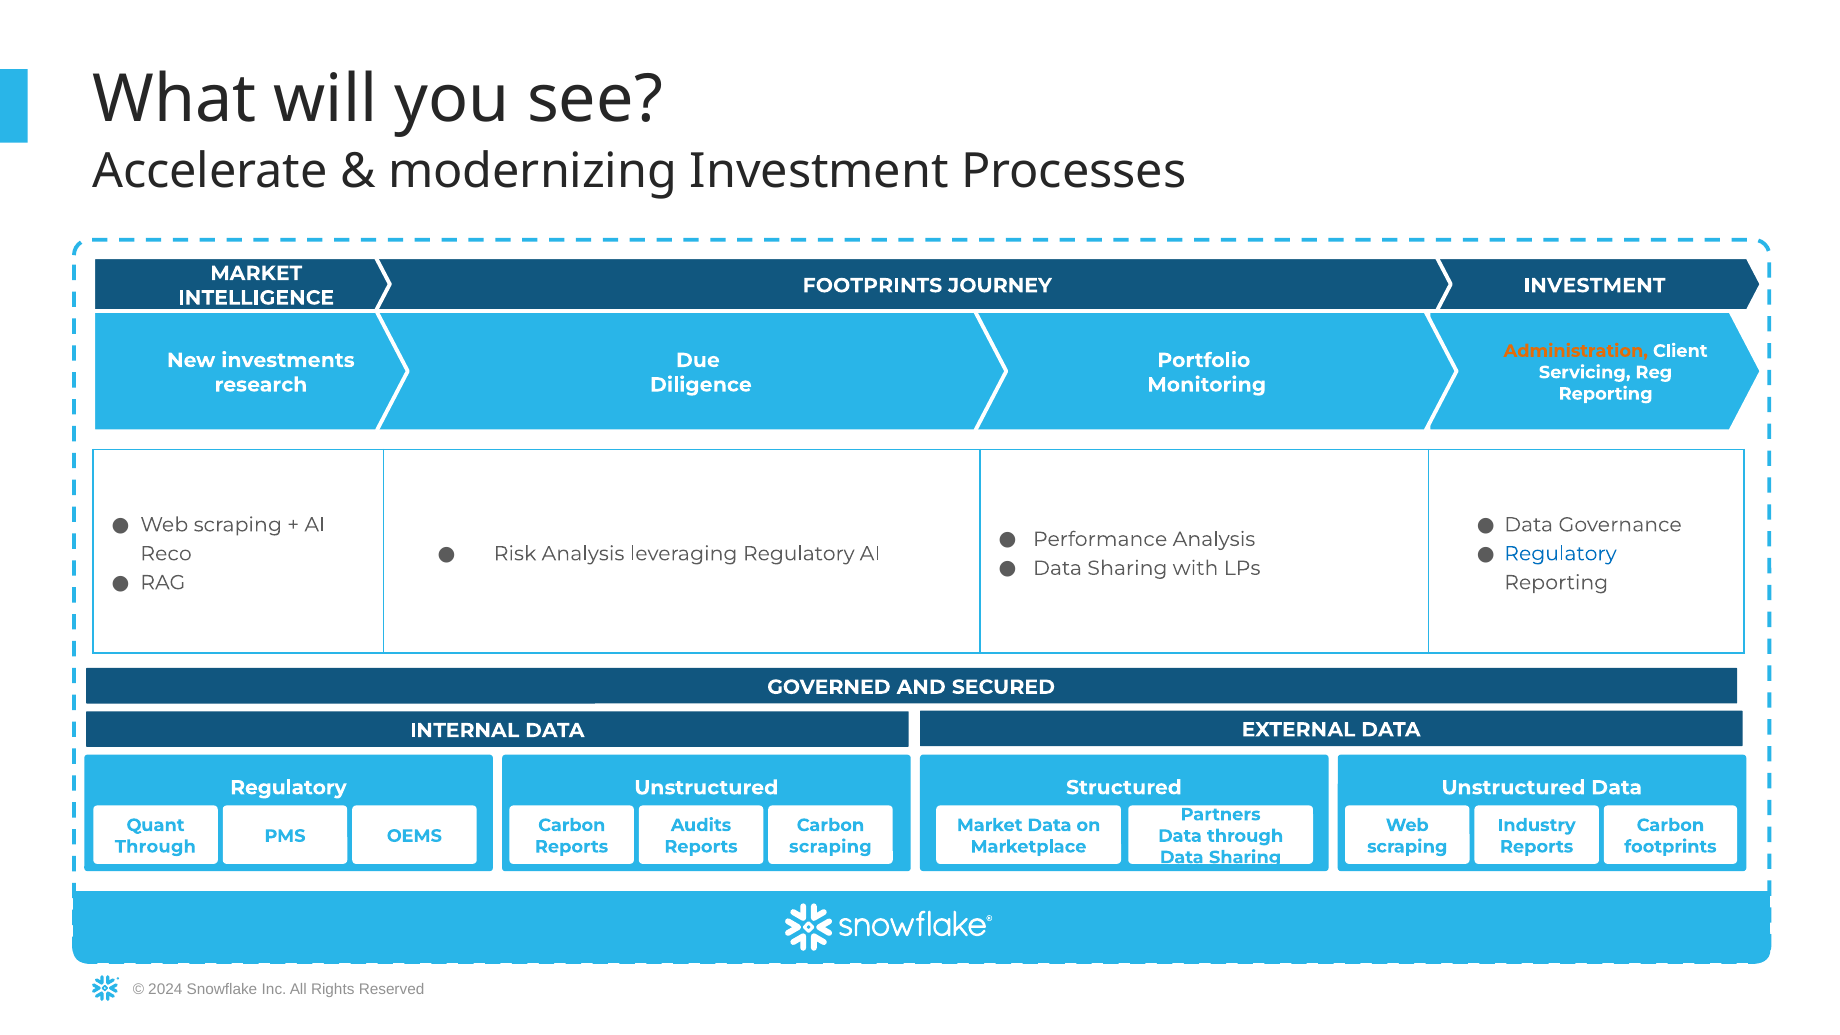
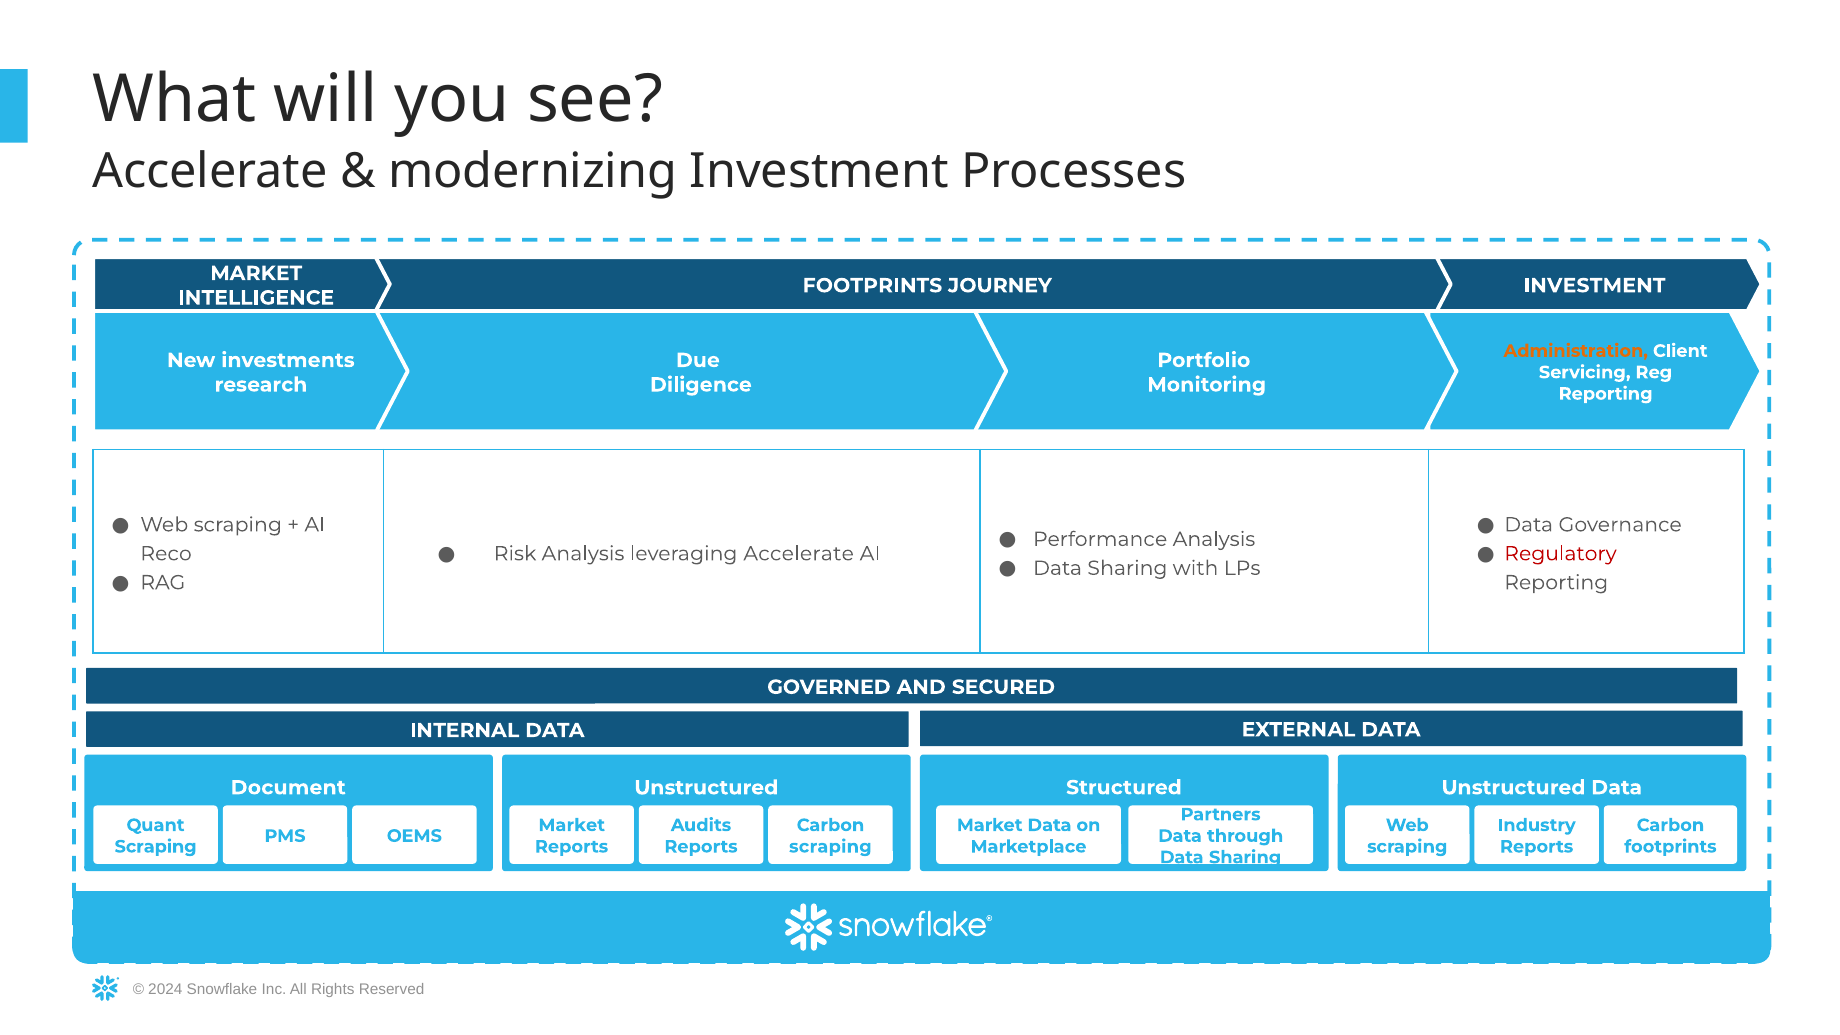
leveraging Regulatory: Regulatory -> Accelerate (799, 554)
Regulatory colour: blue -> red (1560, 554)
Regulatory: Regulatory -> Document (288, 788)
Carbon: Carbon -> Market (572, 825)
Through: Through -> Scraping (156, 847)
